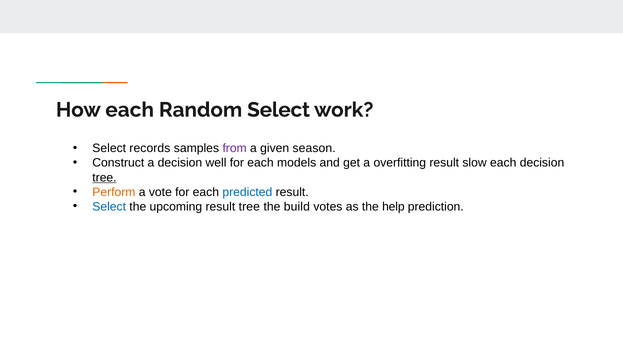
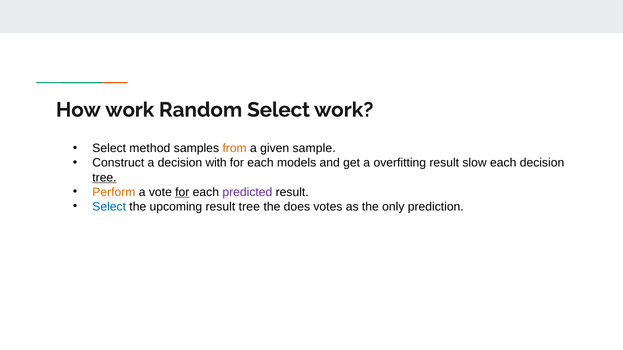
How each: each -> work (130, 110)
records: records -> method (150, 149)
from colour: purple -> orange (235, 149)
season: season -> sample (314, 149)
well: well -> with (216, 163)
for underline: none -> present (182, 192)
predicted colour: blue -> purple (247, 192)
build: build -> does (297, 207)
help: help -> only (393, 207)
